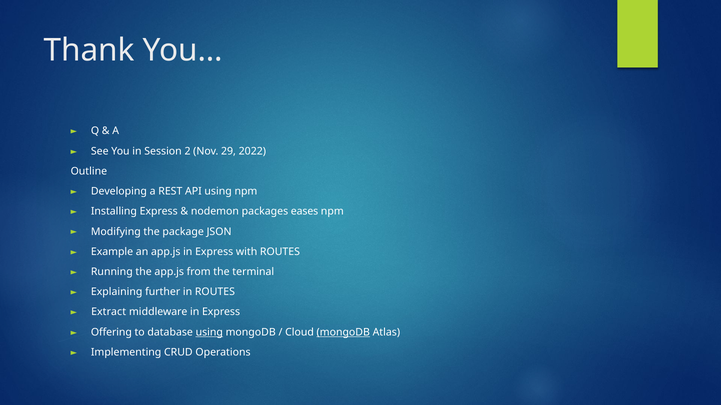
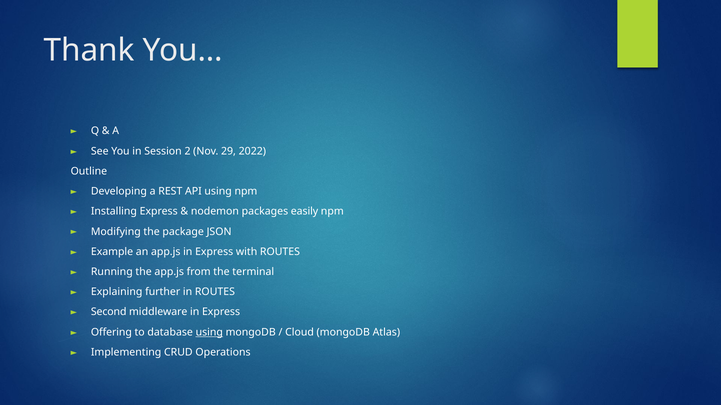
eases: eases -> easily (305, 212)
Extract: Extract -> Second (109, 312)
mongoDB underline: present -> none (343, 333)
